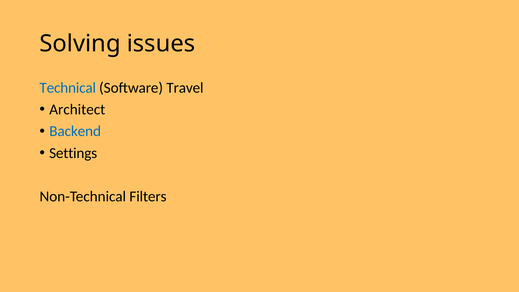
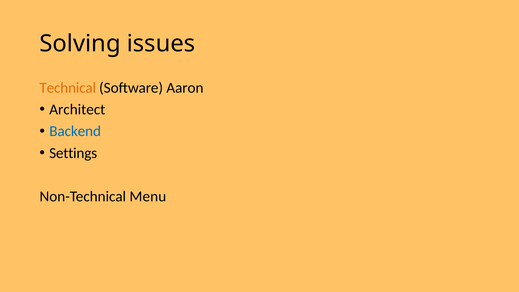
Technical colour: blue -> orange (68, 88)
Travel: Travel -> Aaron (185, 88)
Filters: Filters -> Menu (148, 197)
